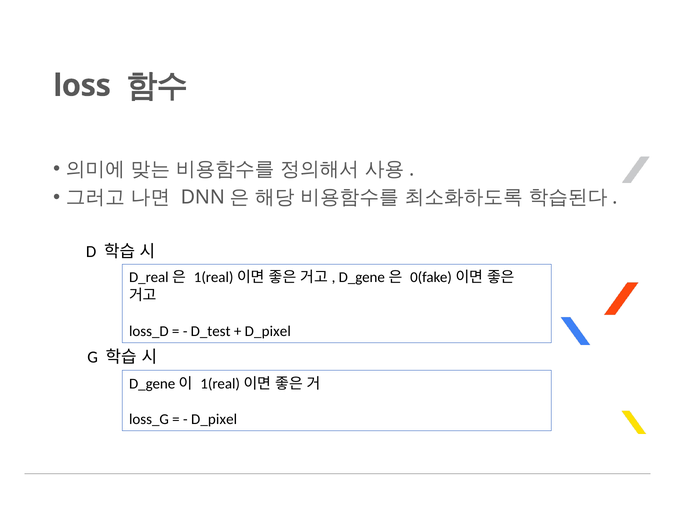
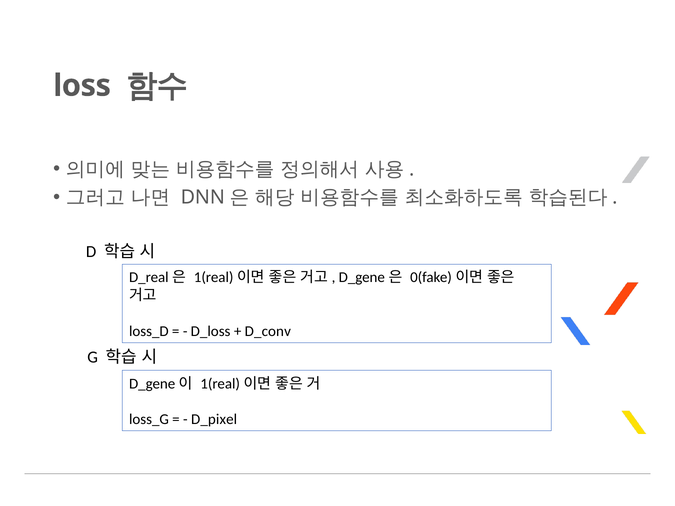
D_test: D_test -> D_loss (211, 332)
D_pixel: D_pixel -> D_conv (268, 332)
